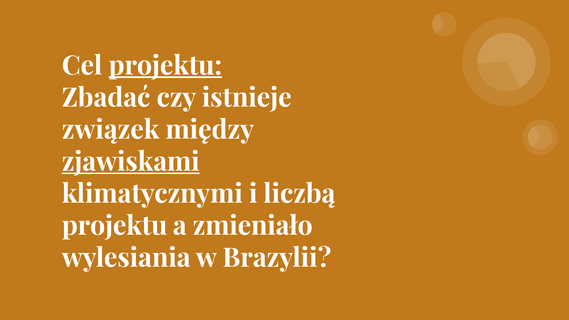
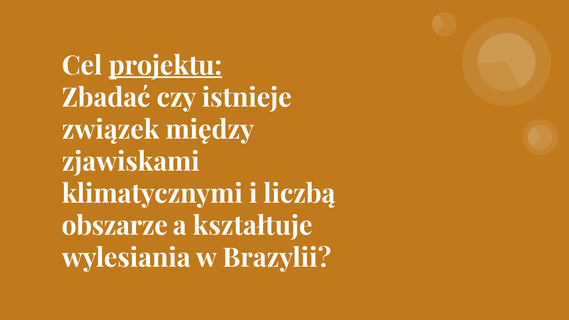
zjawiskami underline: present -> none (131, 162)
projektu: projektu -> obszarze (115, 226)
zmieniało: zmieniało -> kształtuje (253, 226)
